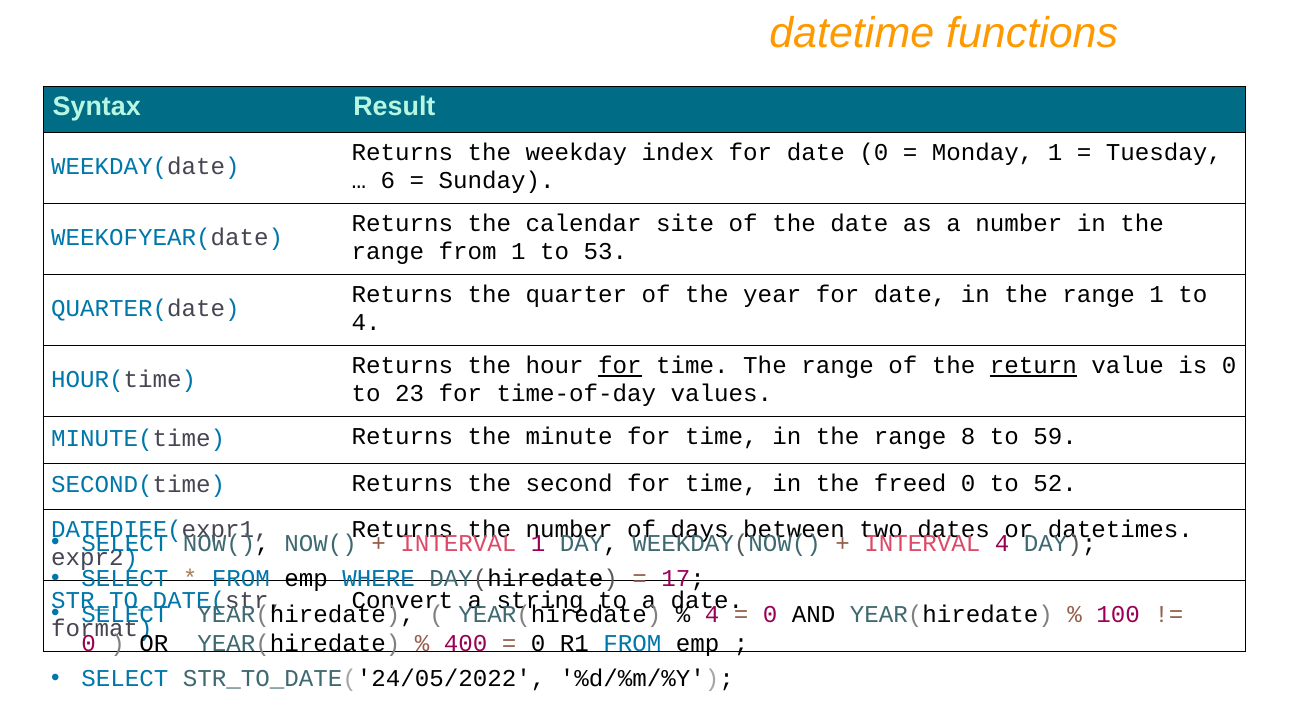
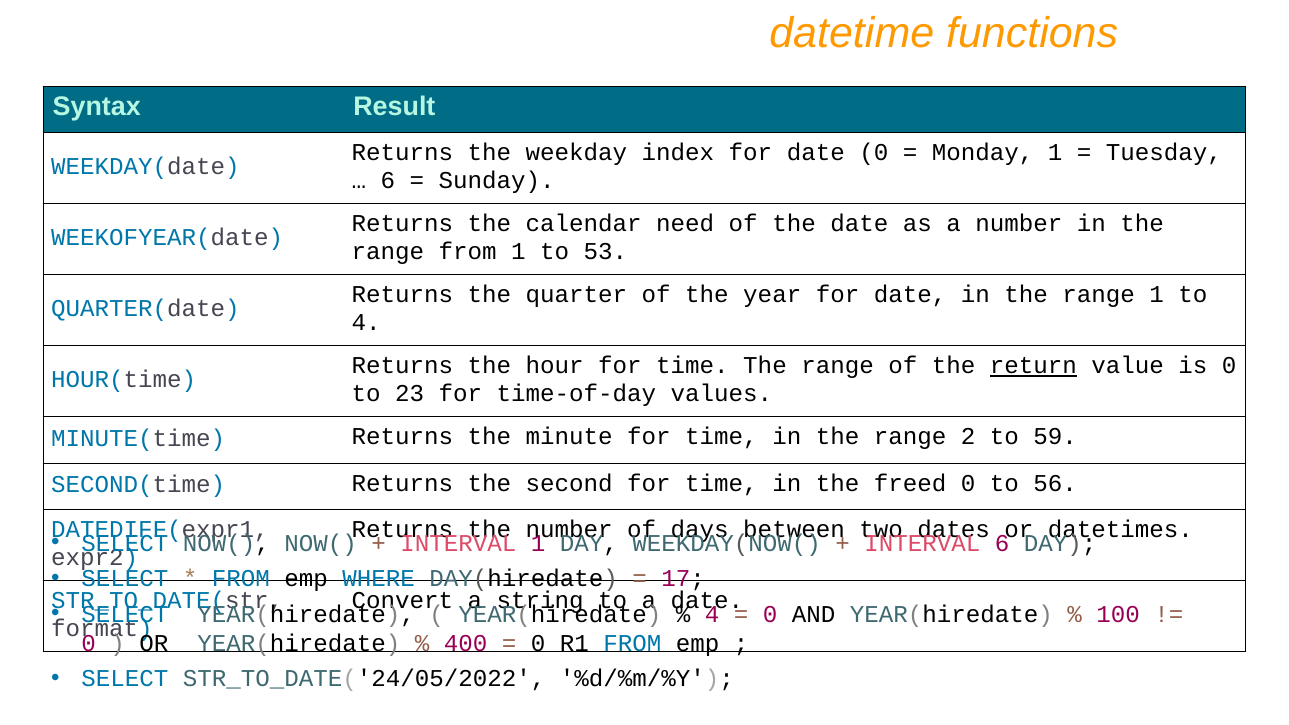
site: site -> need (685, 224)
for underline: present -> none (620, 366)
8: 8 -> 2 (968, 437)
52: 52 -> 56 (1055, 483)
4: 4 -> 6 (1002, 543)
